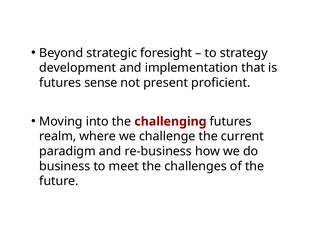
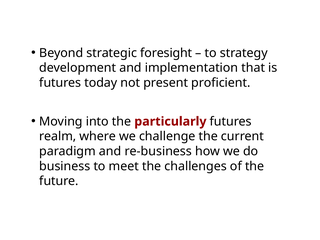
sense: sense -> today (101, 83)
challenging: challenging -> particularly (170, 121)
